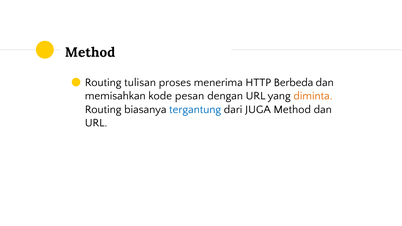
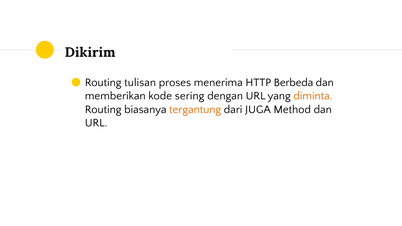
Method: Method -> Dikirim (90, 52)
memisahkan: memisahkan -> memberikan (115, 96)
pesan: pesan -> sering (190, 96)
tergantung colour: blue -> orange (195, 109)
